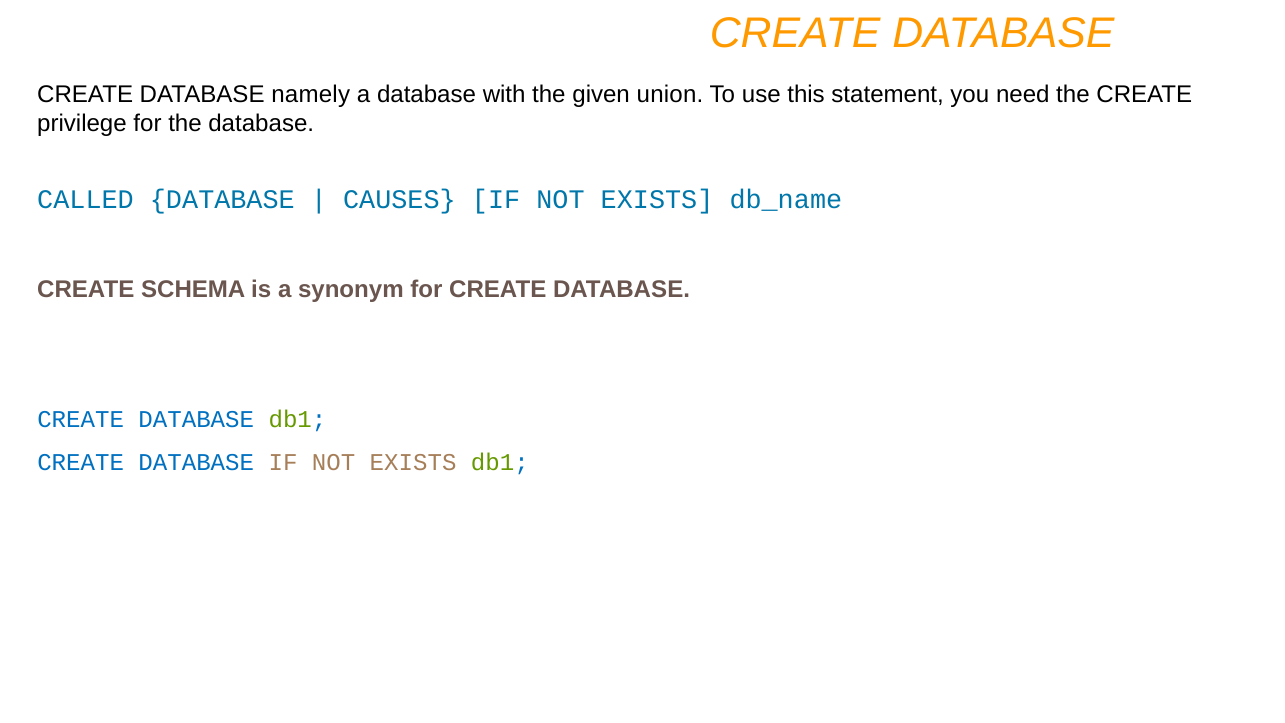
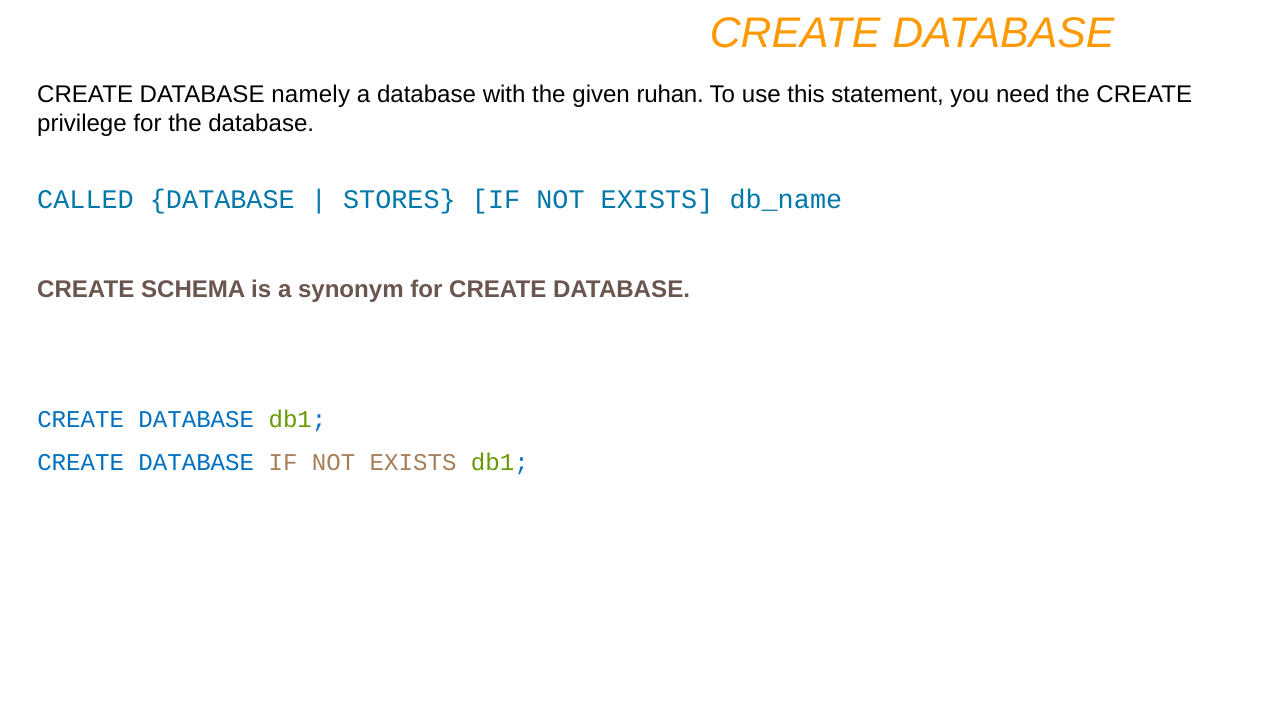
union: union -> ruhan (670, 95)
CAUSES: CAUSES -> STORES (399, 200)
